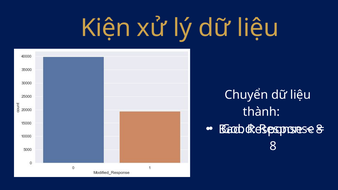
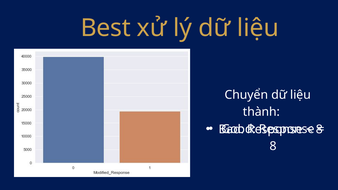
Kiện: Kiện -> Best (106, 28)
